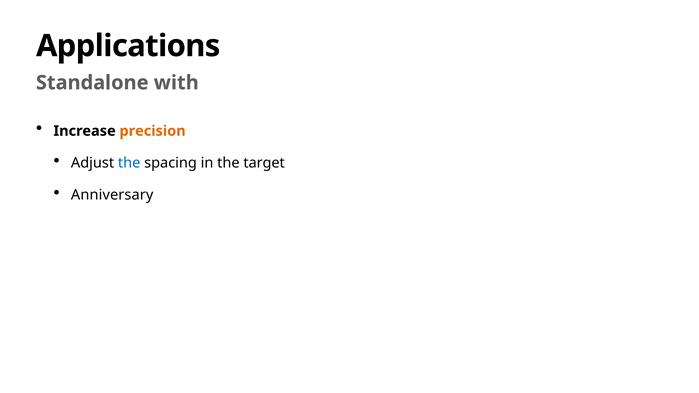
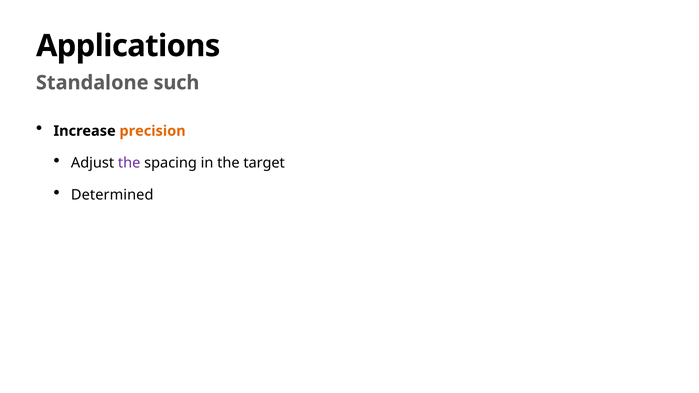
with: with -> such (176, 83)
the colour: blue -> purple (129, 163)
Anniversary: Anniversary -> Determined (112, 195)
